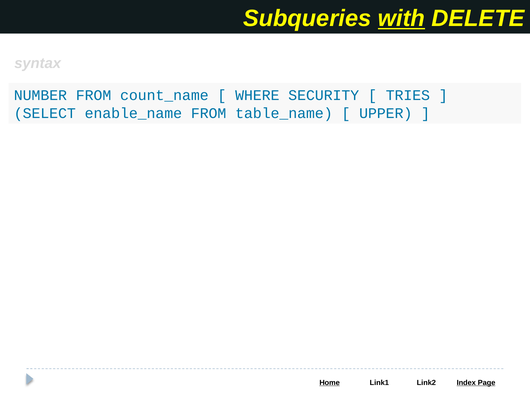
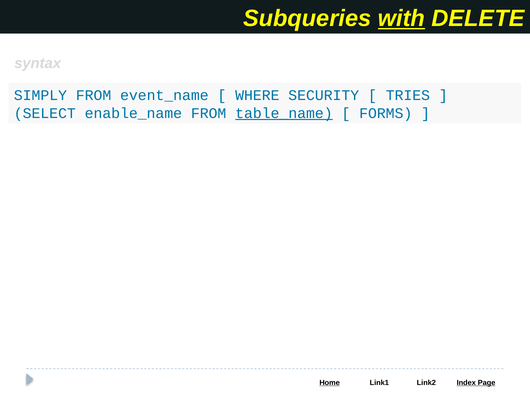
NUMBER: NUMBER -> SIMPLY (40, 95)
count_name: count_name -> event_name (164, 95)
table_name underline: none -> present (284, 113)
UPPER: UPPER -> FORMS (386, 113)
